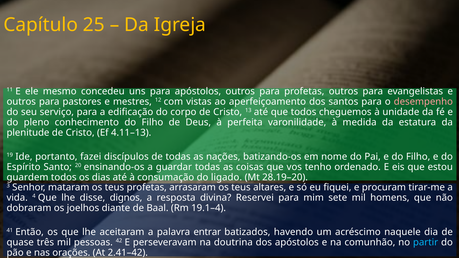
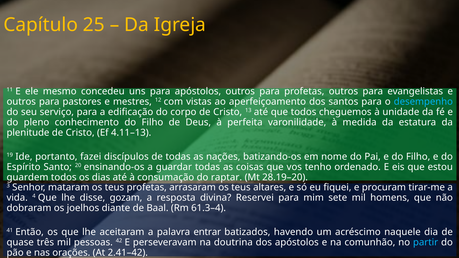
desempenho colour: pink -> light blue (423, 102)
ligado: ligado -> raptar (226, 177)
dignos: dignos -> gozam (126, 198)
19.1–4: 19.1–4 -> 61.3–4 (209, 208)
